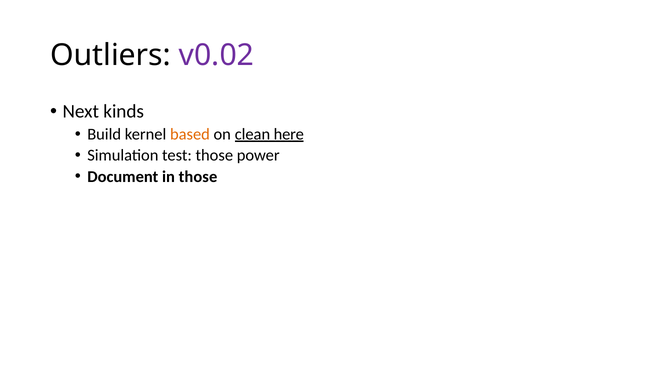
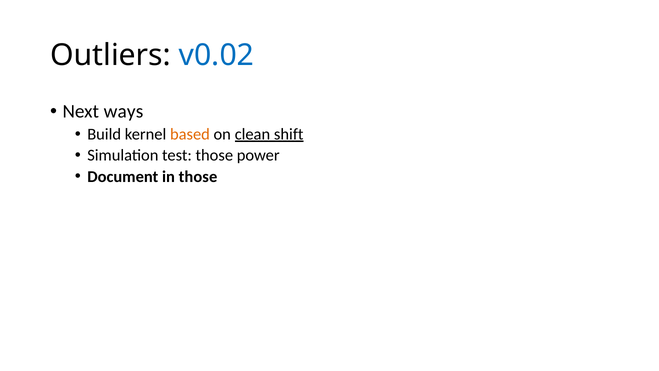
v0.02 colour: purple -> blue (216, 55)
kinds: kinds -> ways (124, 111)
here: here -> shift (289, 134)
